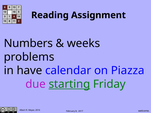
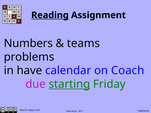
Reading underline: none -> present (50, 15)
weeks: weeks -> teams (83, 43)
Piazza: Piazza -> Coach (128, 71)
